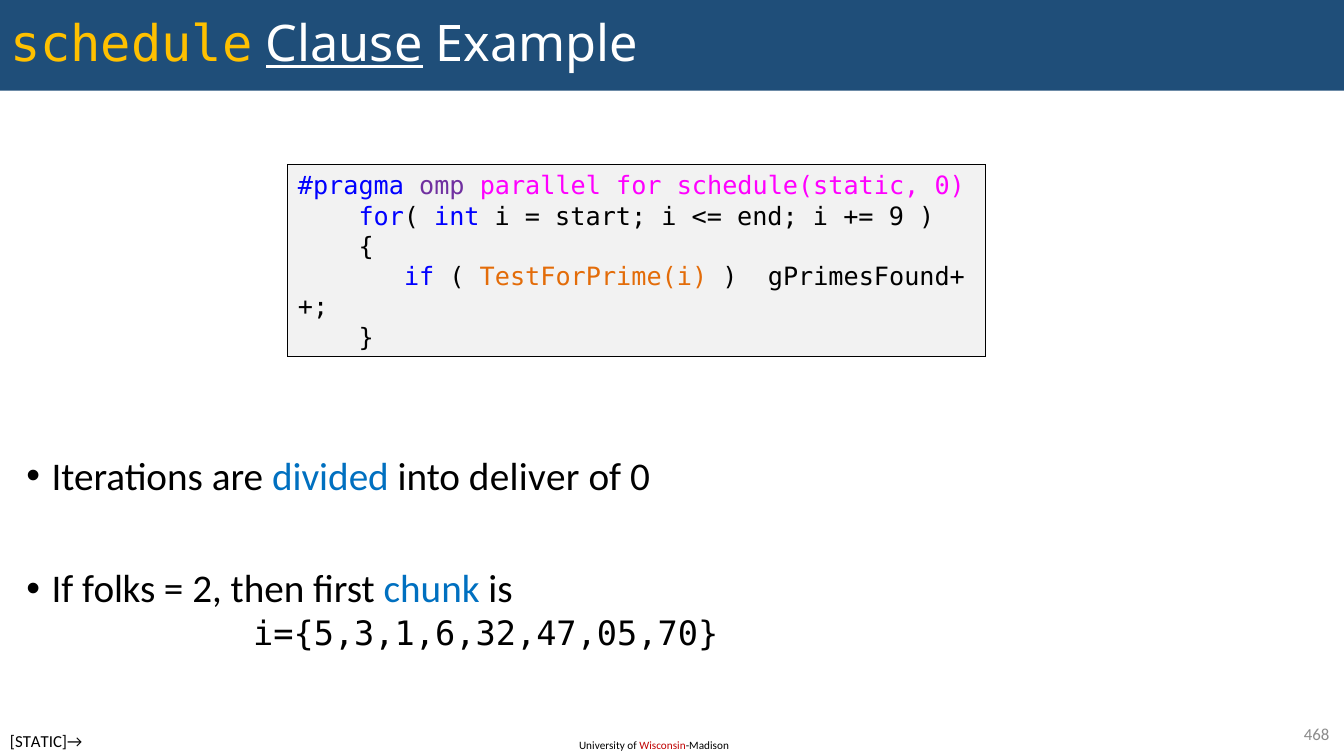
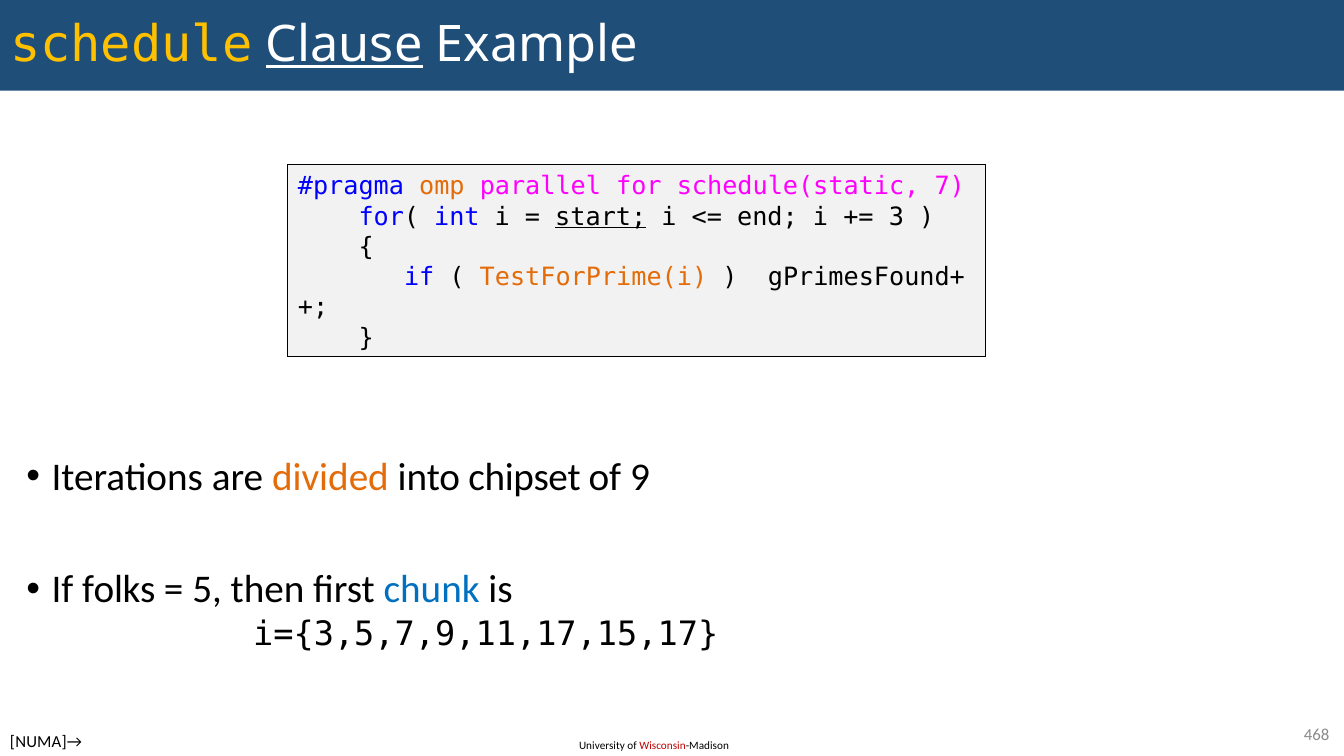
omp colour: purple -> orange (442, 187)
schedule(static 0: 0 -> 7 (950, 187)
start underline: none -> present (601, 217)
9: 9 -> 3 (896, 217)
divided colour: blue -> orange (330, 477)
deliver: deliver -> chipset (525, 477)
of 0: 0 -> 9 (640, 477)
2: 2 -> 5 (207, 590)
i={5,3,1,6,32,47,05,70: i={5,3,1,6,32,47,05,70 -> i={3,5,7,9,11,17,15,17 (486, 635)
STATIC]→: STATIC]→ -> NUMA]→ (46, 742)
